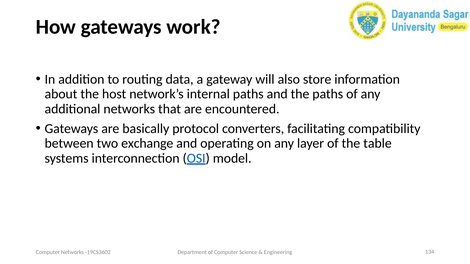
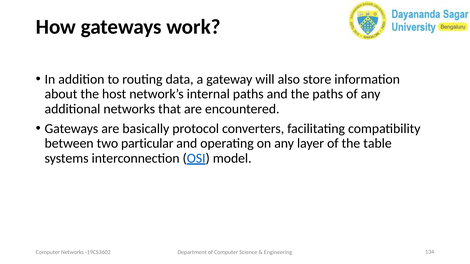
exchange: exchange -> particular (147, 143)
